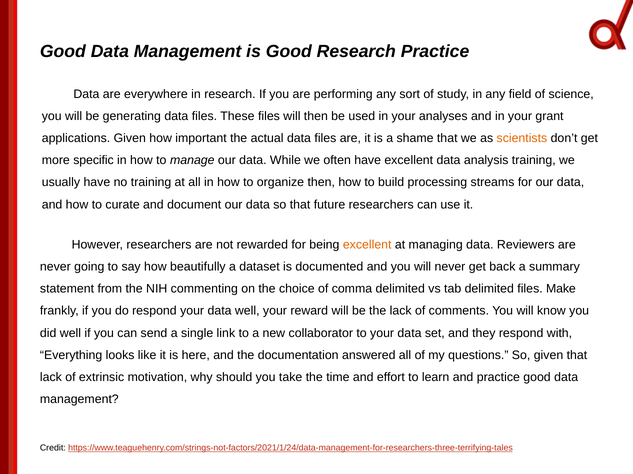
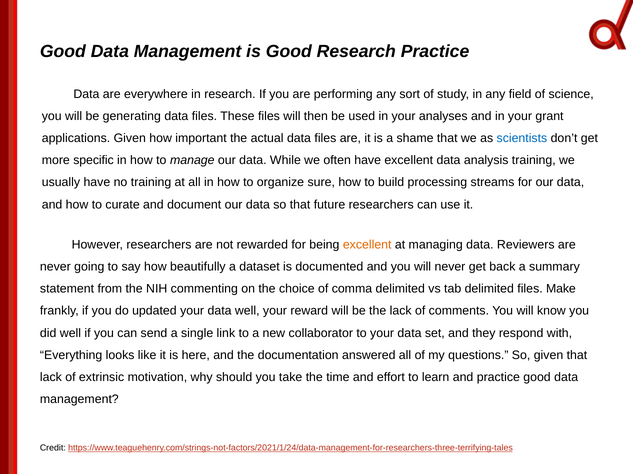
scientists colour: orange -> blue (522, 138)
organize then: then -> sure (321, 183)
do respond: respond -> updated (154, 311)
